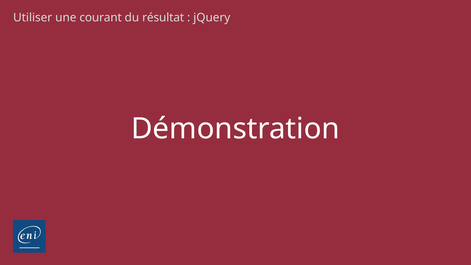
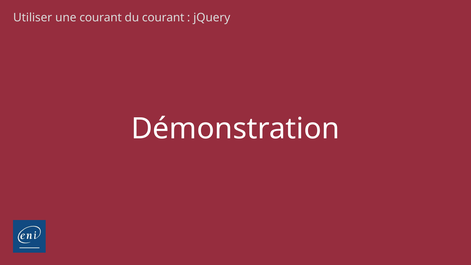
du résultat: résultat -> courant (163, 18)
